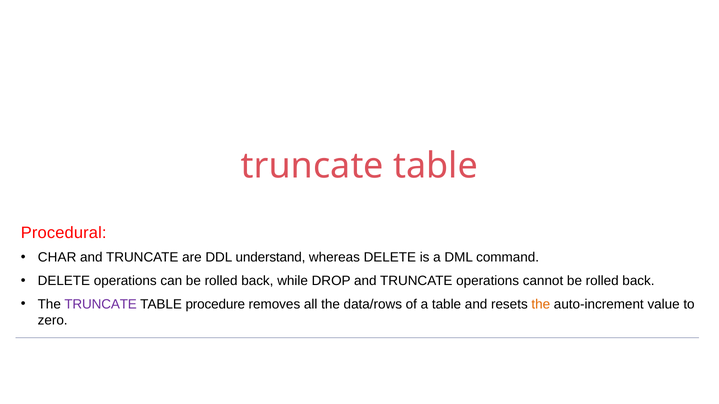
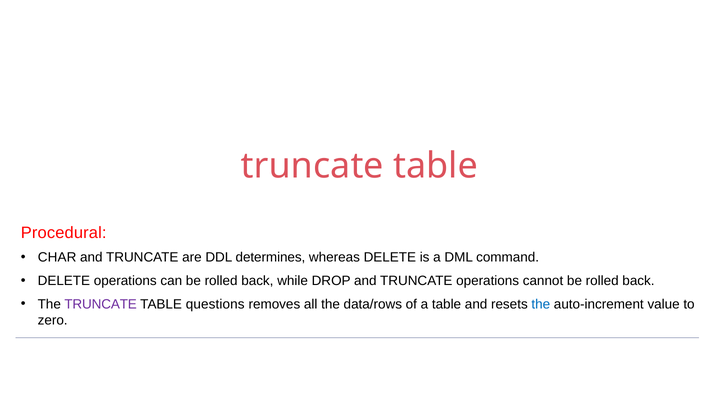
understand: understand -> determines (270, 258)
procedure: procedure -> questions (215, 305)
the colour: orange -> blue (541, 305)
